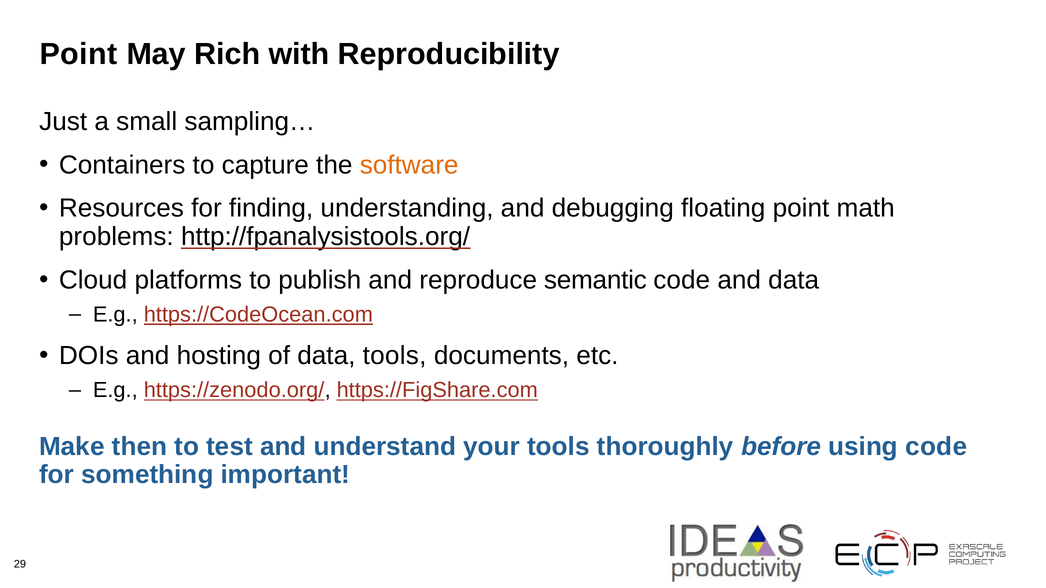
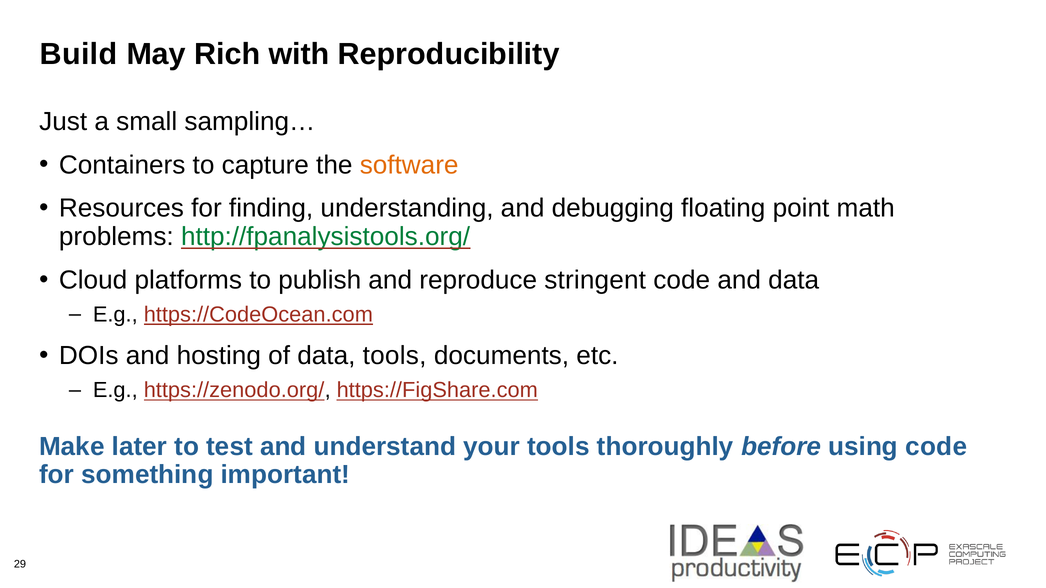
Point: Point -> Build (79, 54)
http://fpanalysistools.org/ colour: black -> green (326, 237)
semantic: semantic -> stringent (595, 280)
then: then -> later (139, 447)
